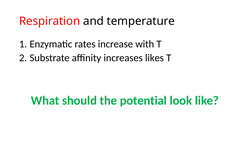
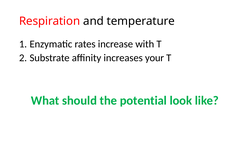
likes: likes -> your (155, 58)
